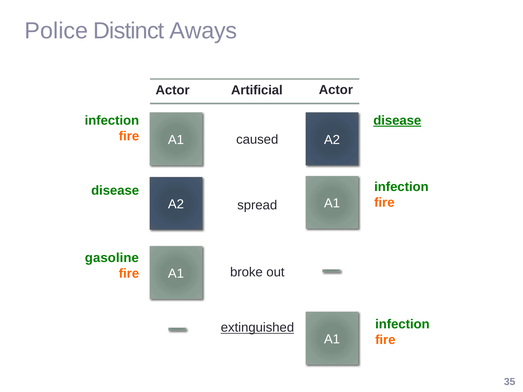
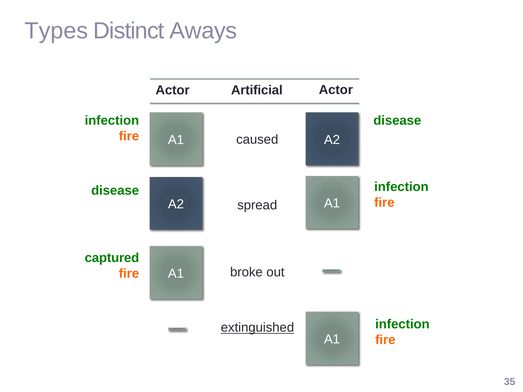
Police: Police -> Types (56, 31)
disease underline: present -> none (397, 121)
gasoline: gasoline -> captured (112, 258)
